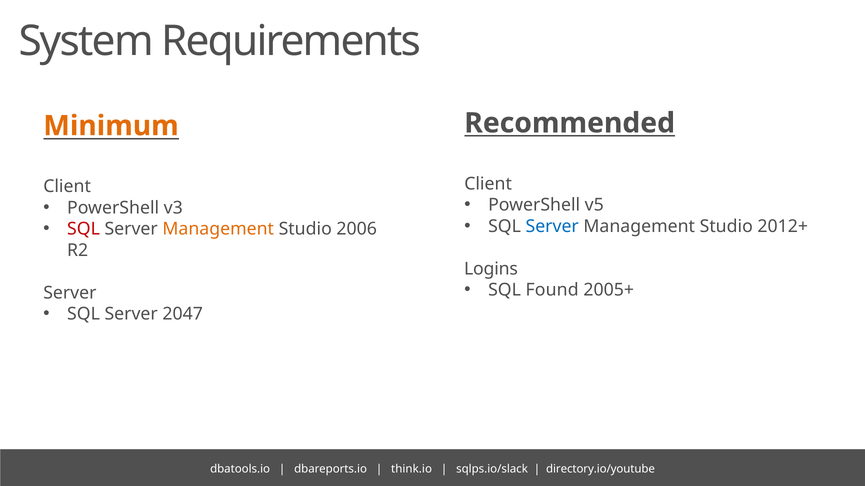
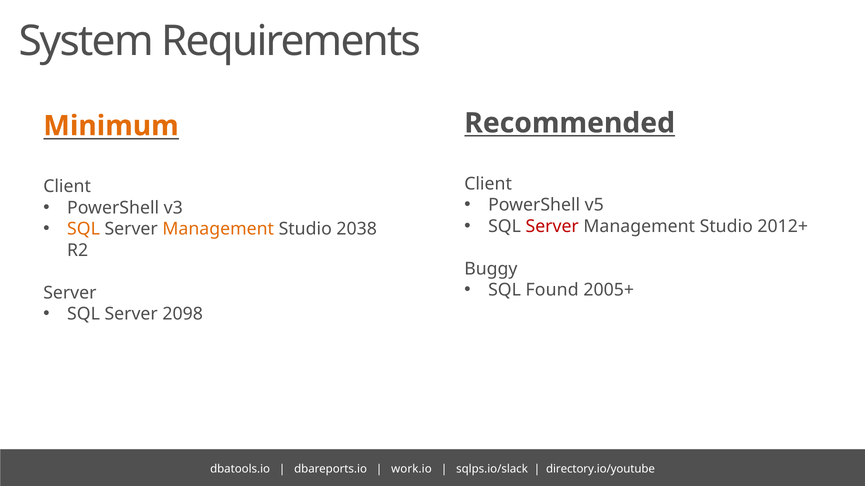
Server colour: blue -> red (552, 226)
SQL colour: red -> orange (84, 229)
2006: 2006 -> 2038 (357, 229)
Logins: Logins -> Buggy (491, 269)
2047: 2047 -> 2098 (183, 314)
think.io: think.io -> work.io (411, 469)
